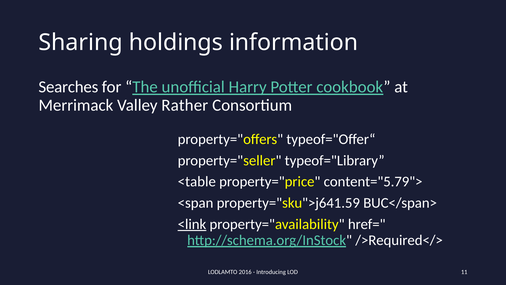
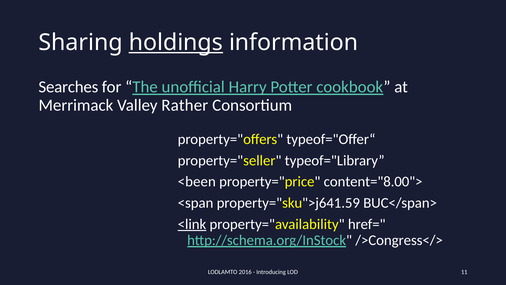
holdings underline: none -> present (176, 43)
<table: <table -> <been (197, 181)
content="5.79">: content="5.79"> -> content="8.00"> (373, 181)
/>Required</>: />Required</> -> />Congress</> (399, 240)
